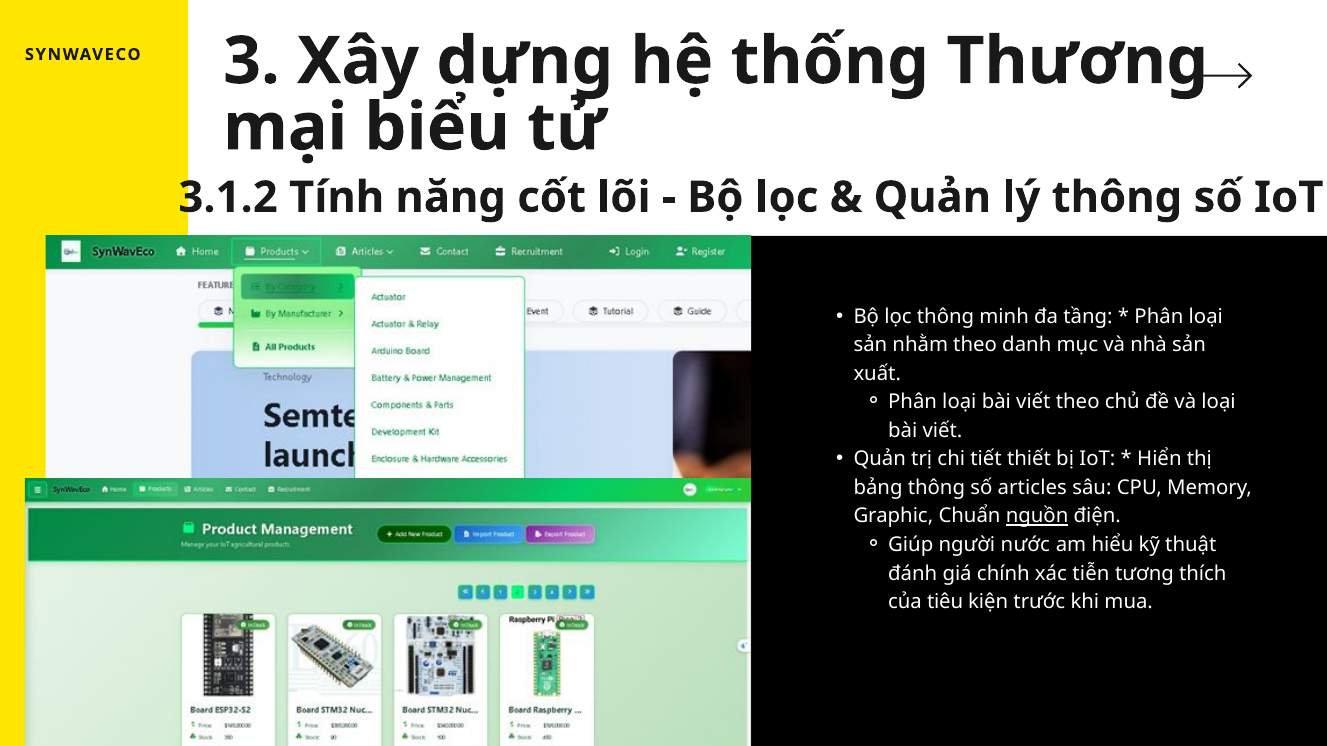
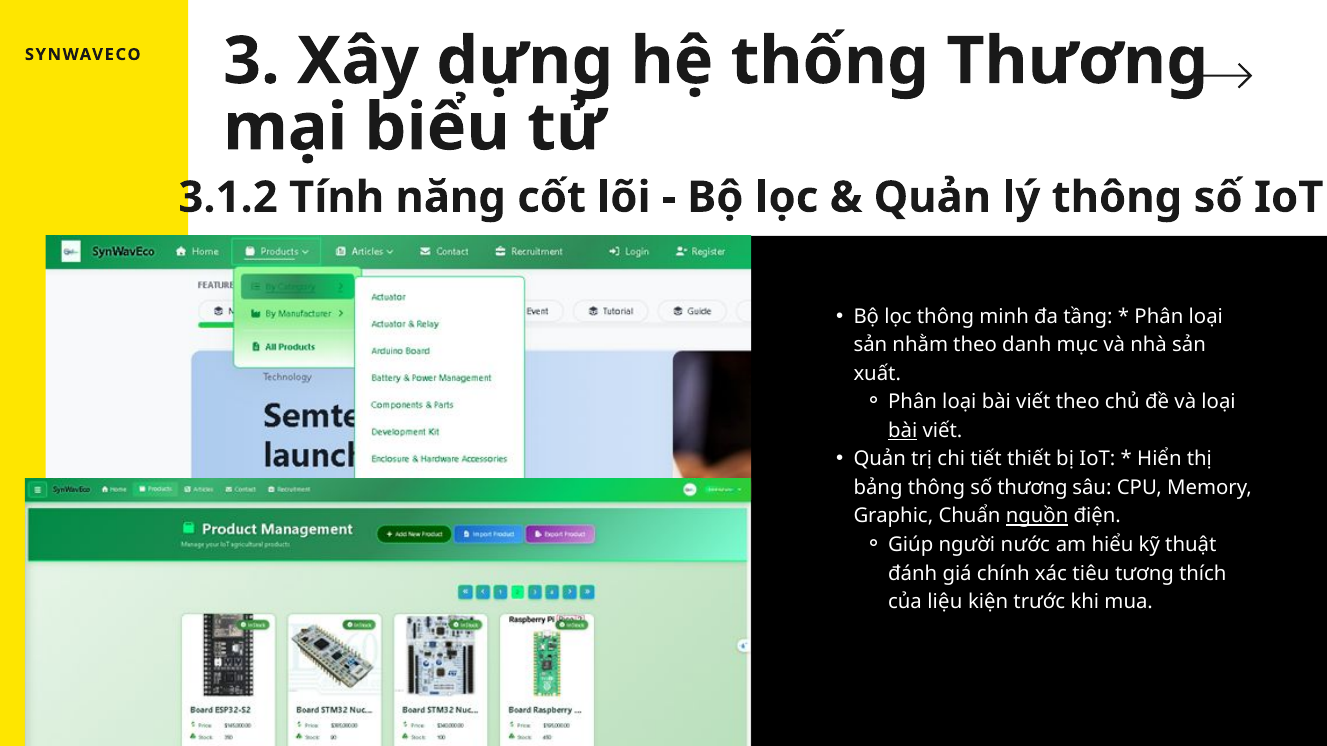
bài underline: none -> present (903, 431)
số articles: articles -> thương (1032, 488)
tiễn: tiễn -> tiêu (1091, 574)
tiêu: tiêu -> liệu (945, 602)
